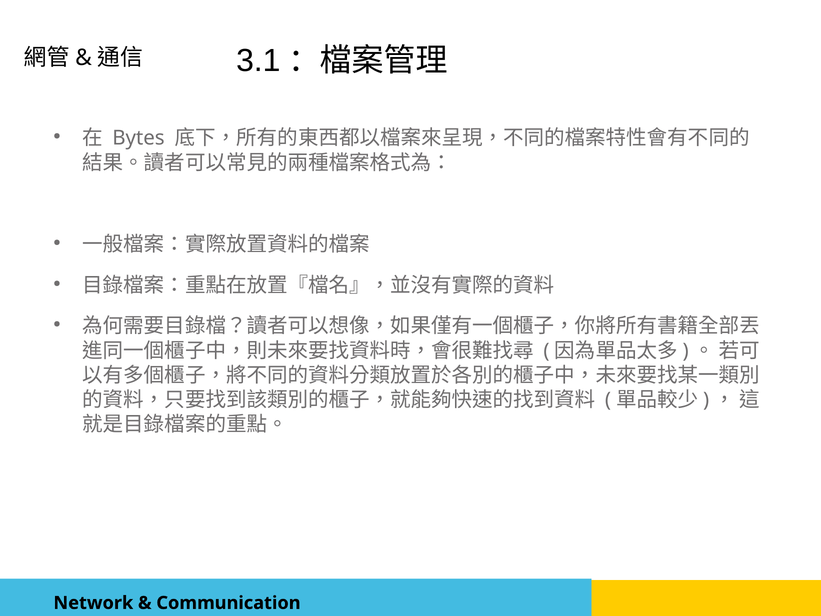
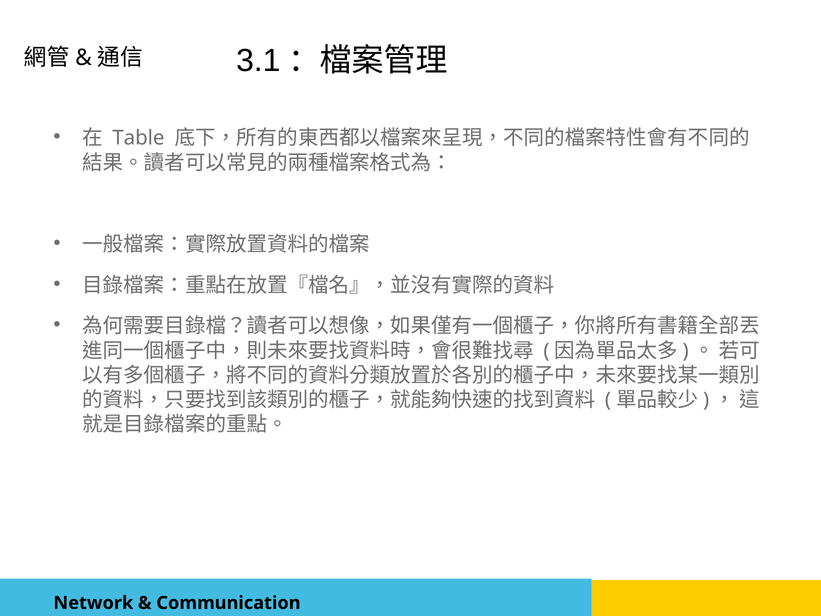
Bytes: Bytes -> Table (138, 138)
